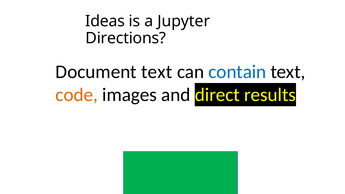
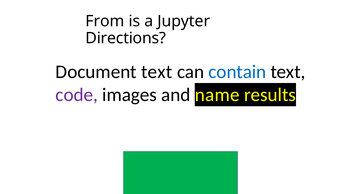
Ideas: Ideas -> From (105, 21)
code colour: orange -> purple (77, 95)
direct: direct -> name (217, 95)
